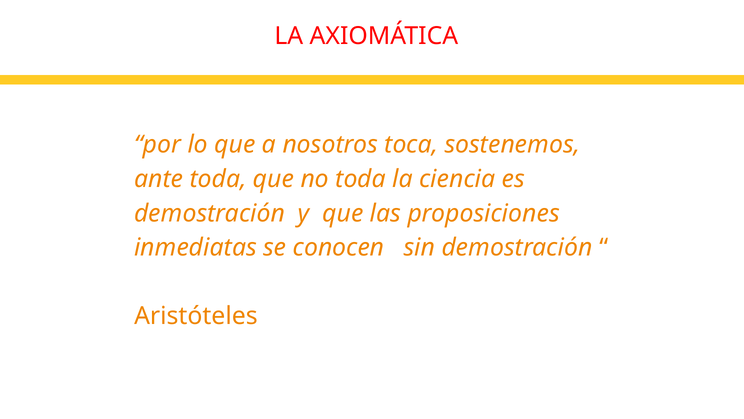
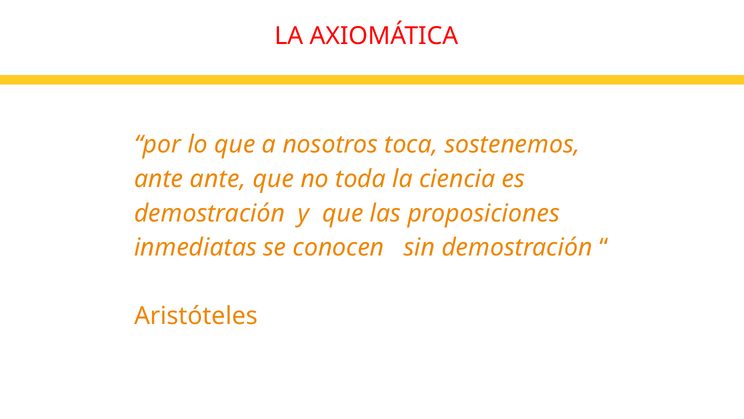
ante toda: toda -> ante (218, 179)
